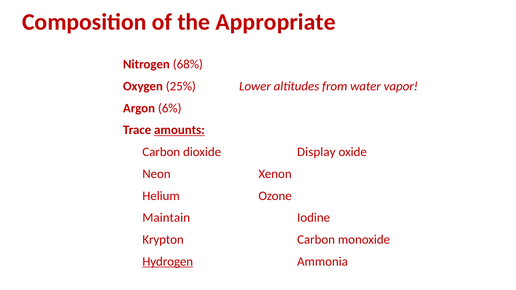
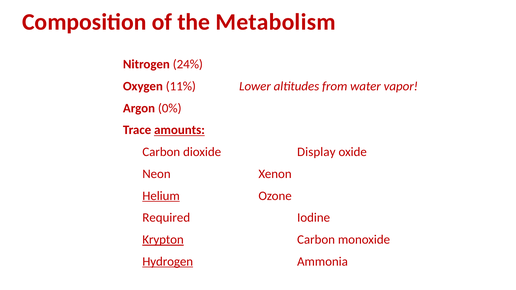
Appropriate: Appropriate -> Metabolism (276, 22)
68%: 68% -> 24% (188, 64)
25%: 25% -> 11% (181, 86)
6%: 6% -> 0% (170, 108)
Helium underline: none -> present (161, 196)
Maintain: Maintain -> Required (166, 218)
Krypton underline: none -> present (163, 240)
